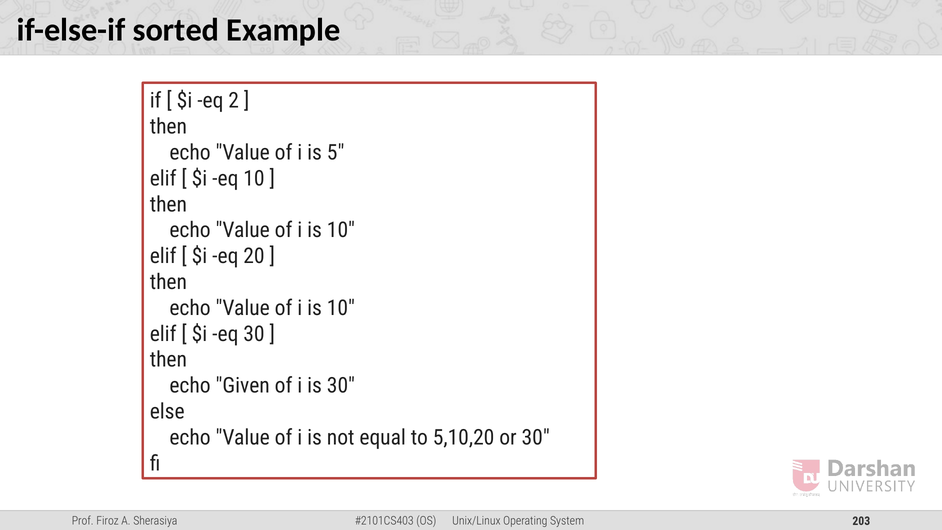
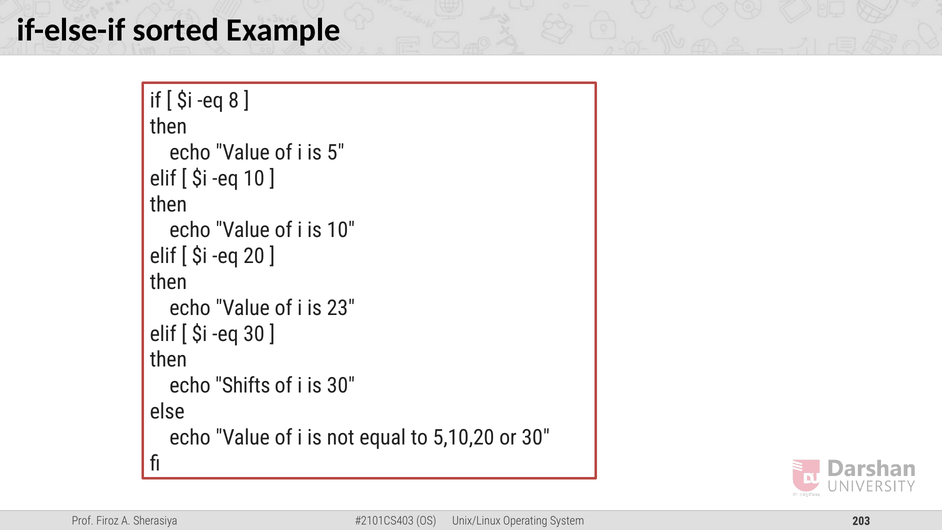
2: 2 -> 8 (234, 101)
10: 10 -> 23 (341, 308)
Given: Given -> Shifts (243, 386)
